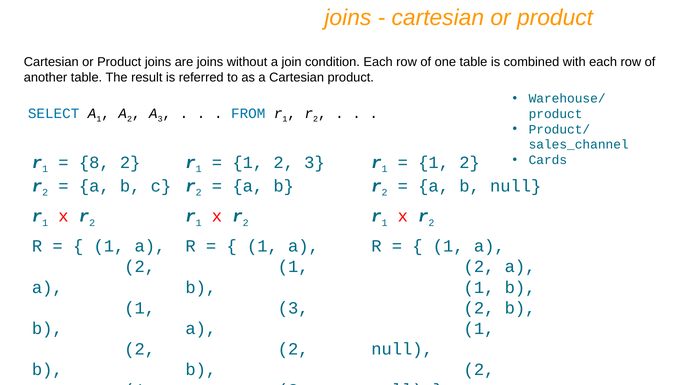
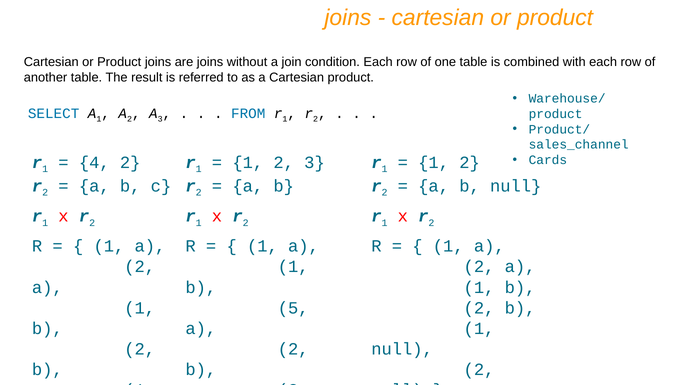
8: 8 -> 4 (94, 162)
3: 3 -> 5 (293, 308)
